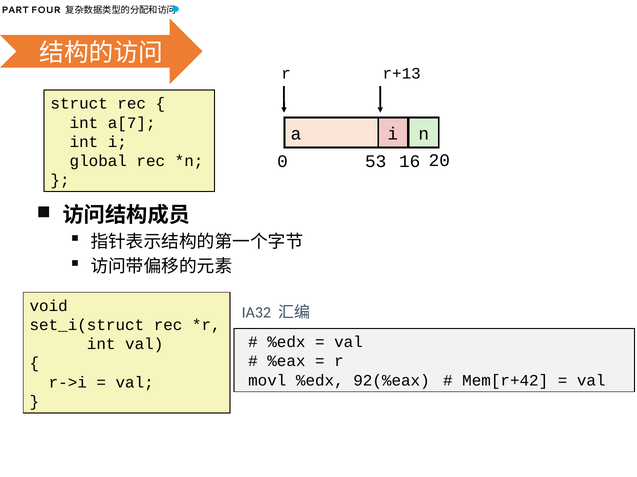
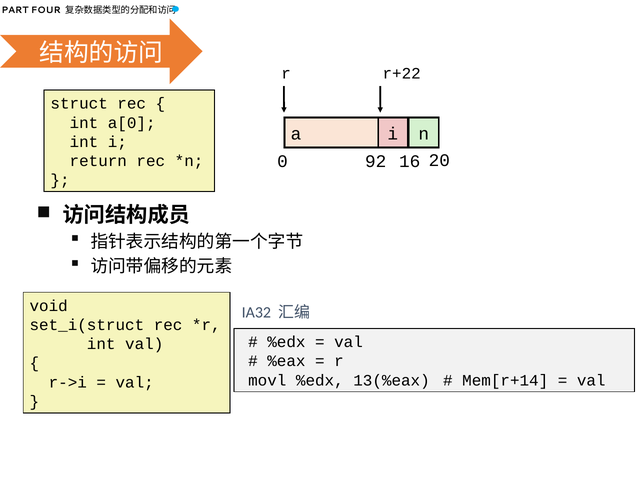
r+13: r+13 -> r+22 (402, 73)
a[7: a[7 -> a[0 (132, 123)
53: 53 -> 92 (376, 161)
global: global -> return (98, 161)
92(%eax: 92(%eax -> 13(%eax (392, 381)
Mem[r+42: Mem[r+42 -> Mem[r+14 (505, 381)
